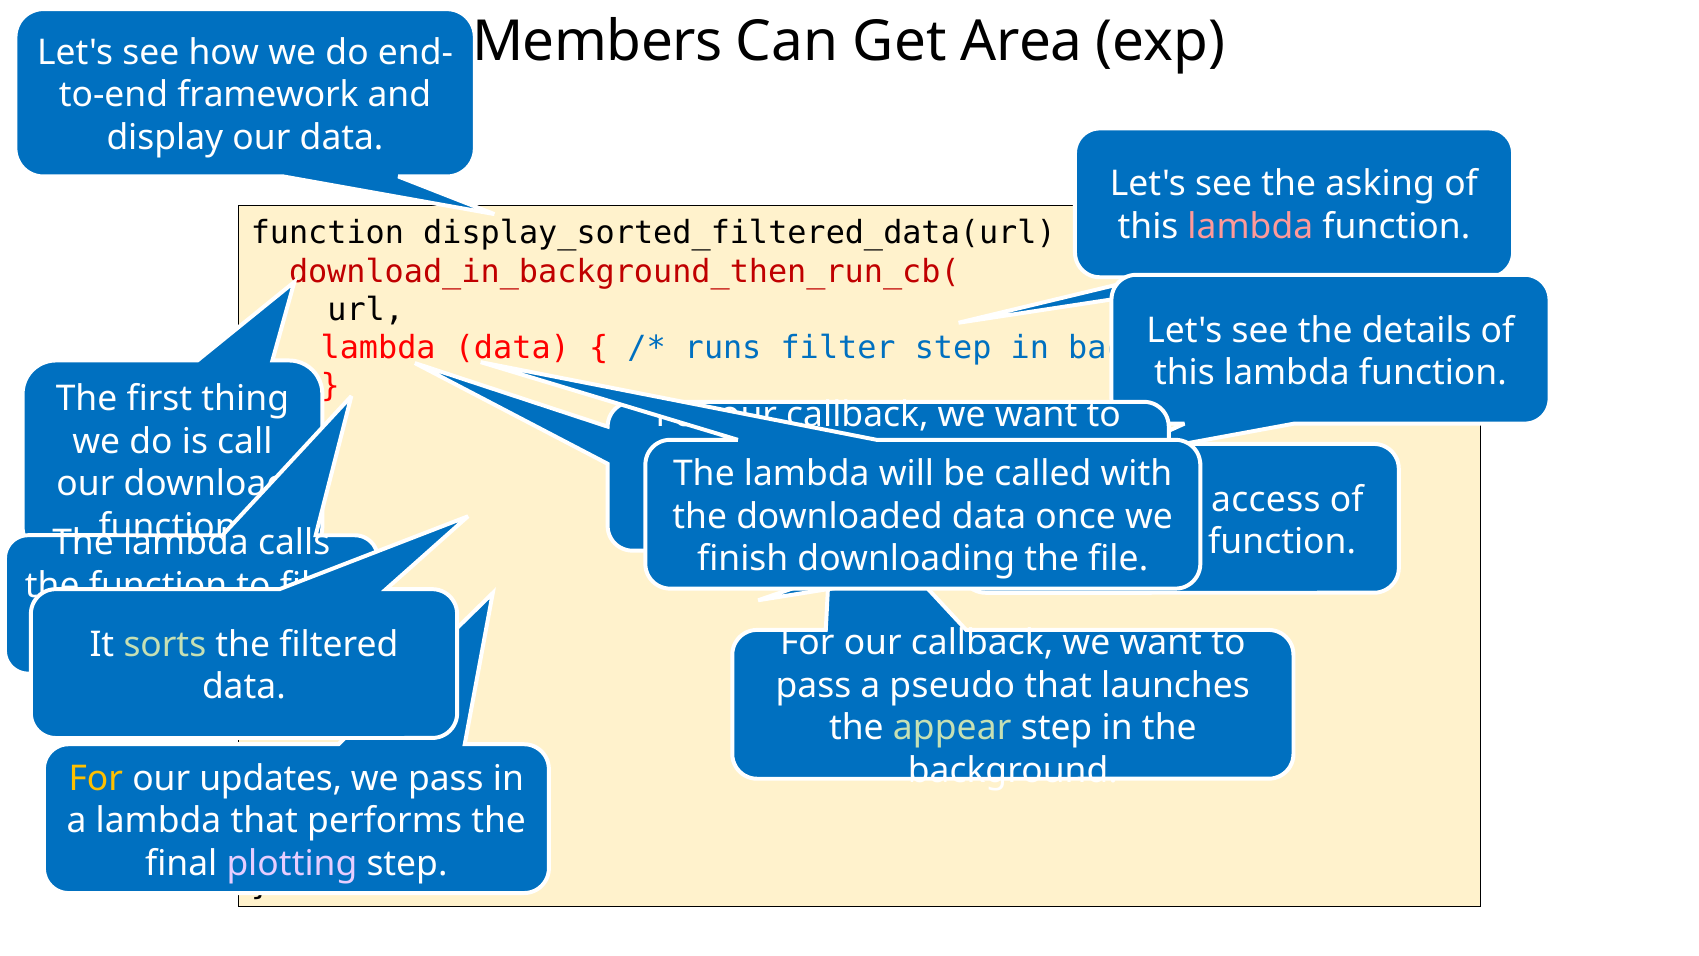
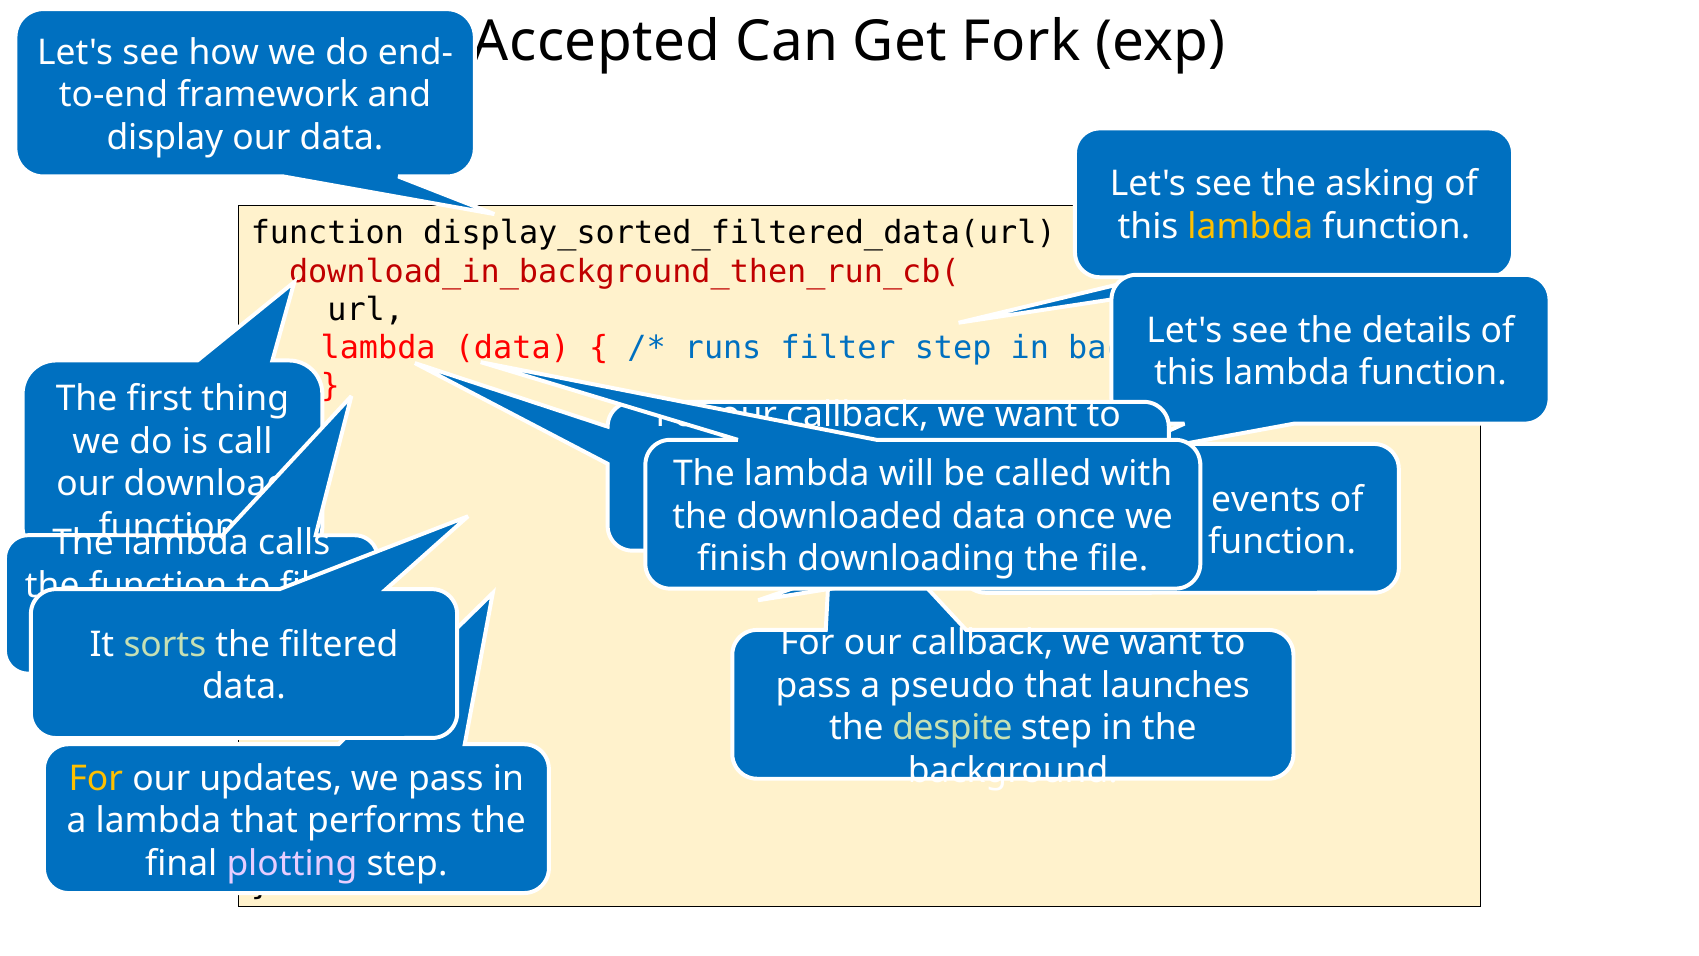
Members: Members -> Accepted (597, 41)
Area: Area -> Fork (1021, 41)
lambda colour: pink -> yellow (1250, 226)
access: access -> events (1266, 499)
appear: appear -> despite (952, 728)
